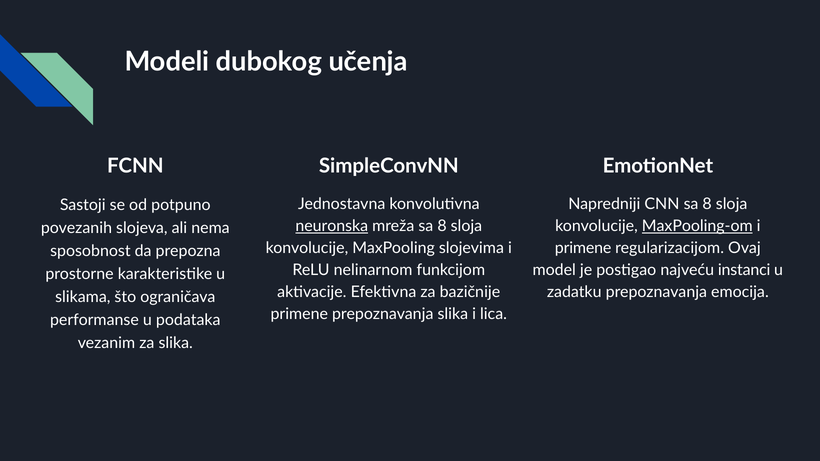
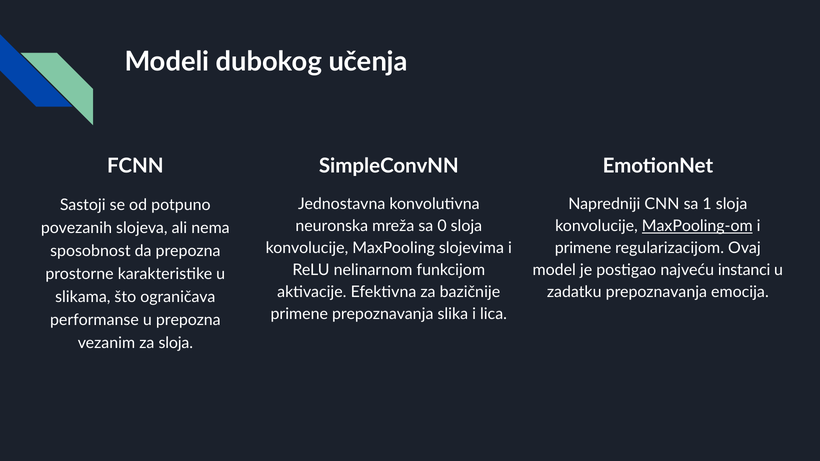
CNN sa 8: 8 -> 1 (707, 204)
neuronska underline: present -> none (332, 226)
mreža sa 8: 8 -> 0 (442, 226)
u podataka: podataka -> prepozna (188, 320)
za slika: slika -> sloja (176, 343)
